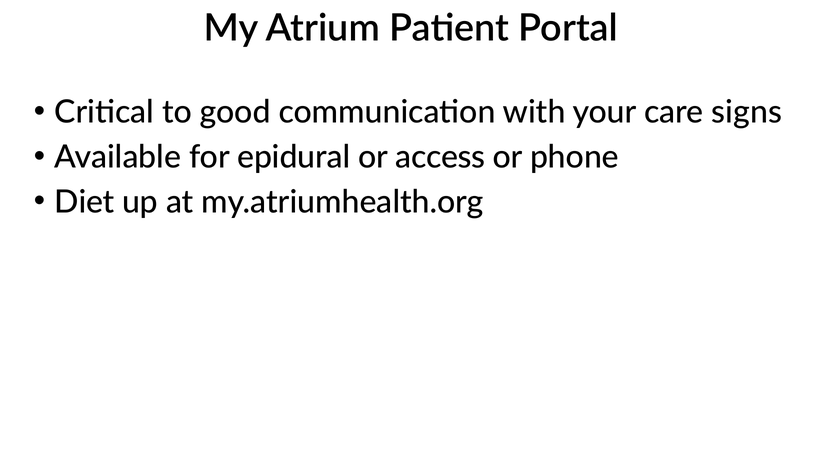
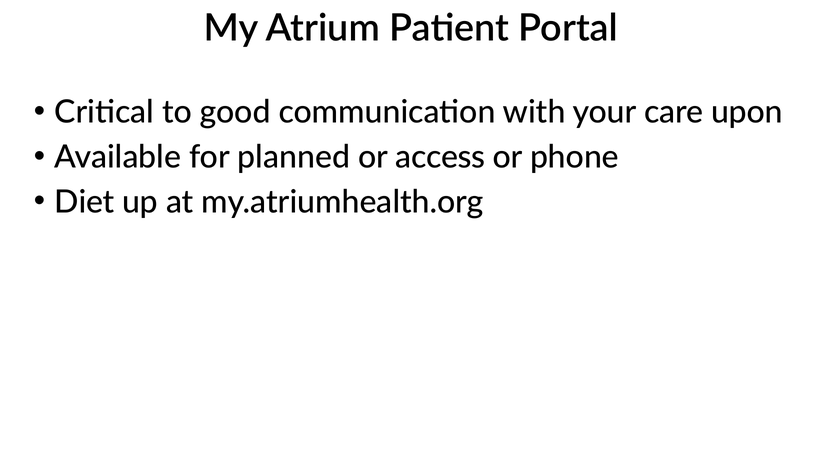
signs: signs -> upon (747, 112)
epidural: epidural -> planned (294, 157)
